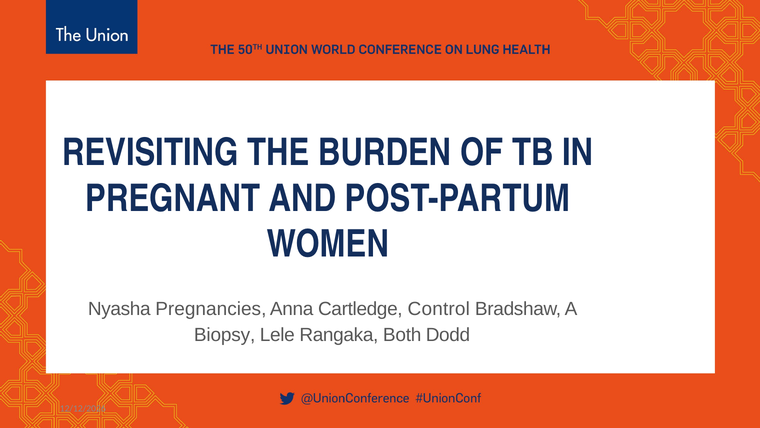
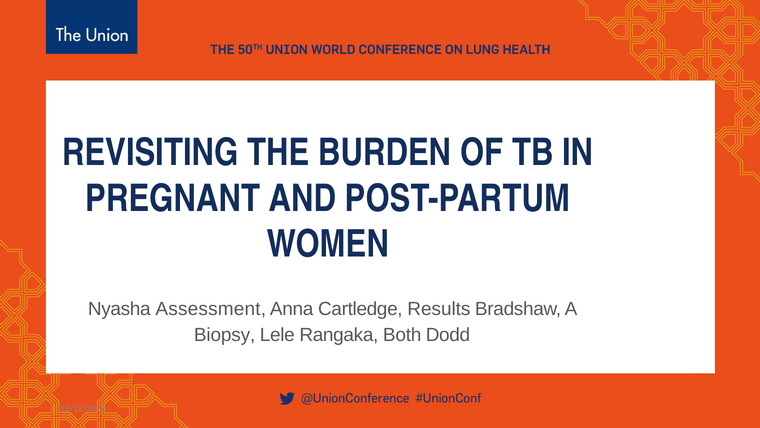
Pregnancies: Pregnancies -> Assessment (211, 309)
Control: Control -> Results (439, 309)
